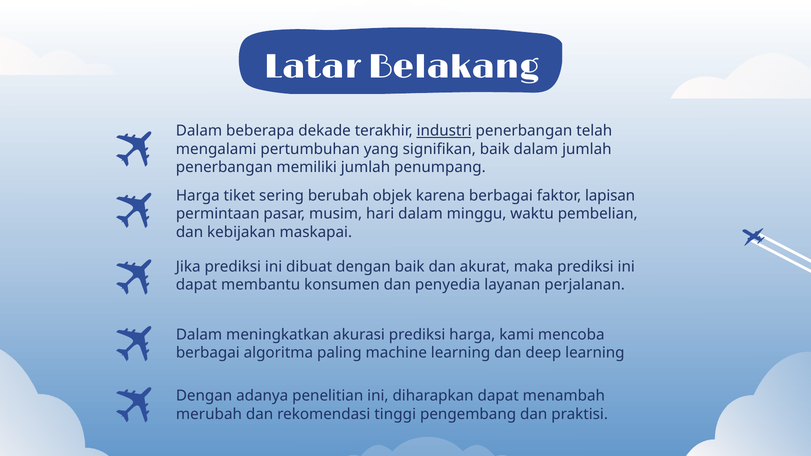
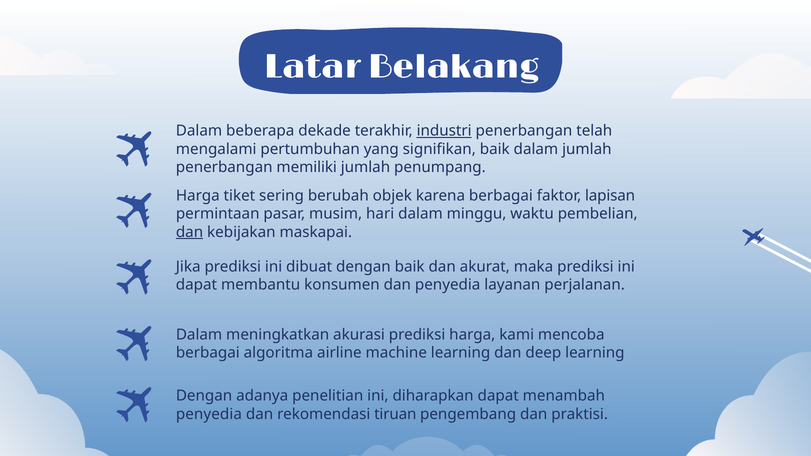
dan underline: none -> present (190, 232)
paling: paling -> airline (339, 353)
merubah: merubah -> penyedia (209, 414)
tinggi: tinggi -> tiruan (395, 414)
